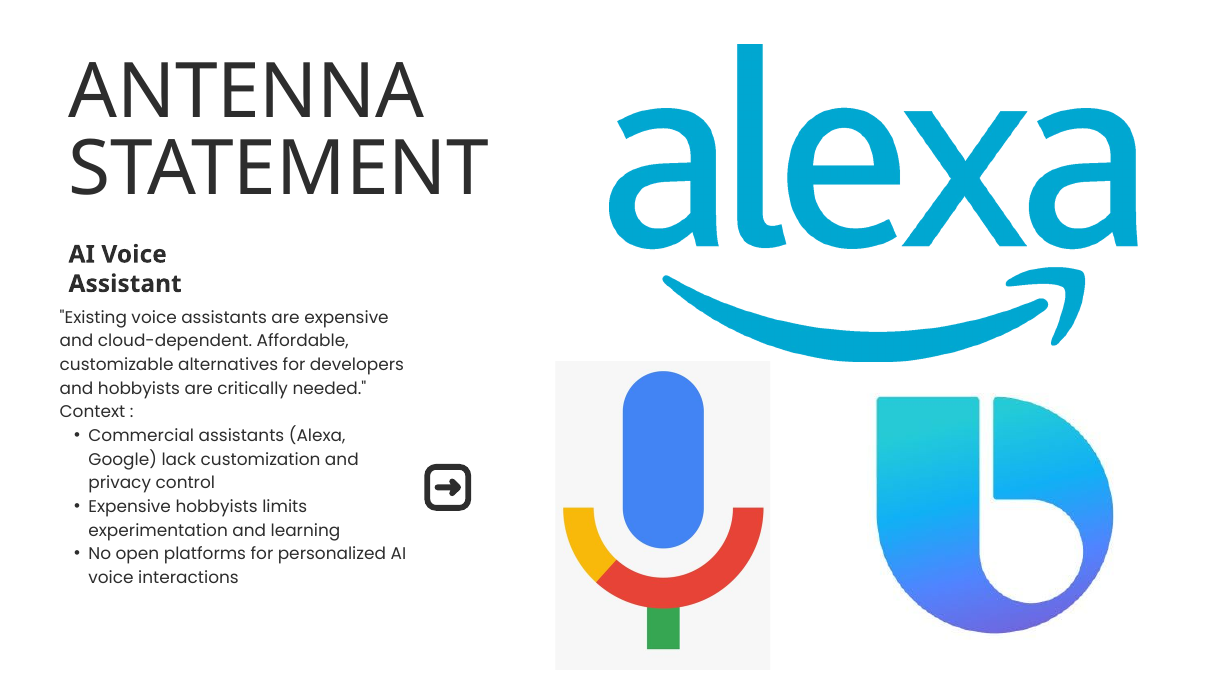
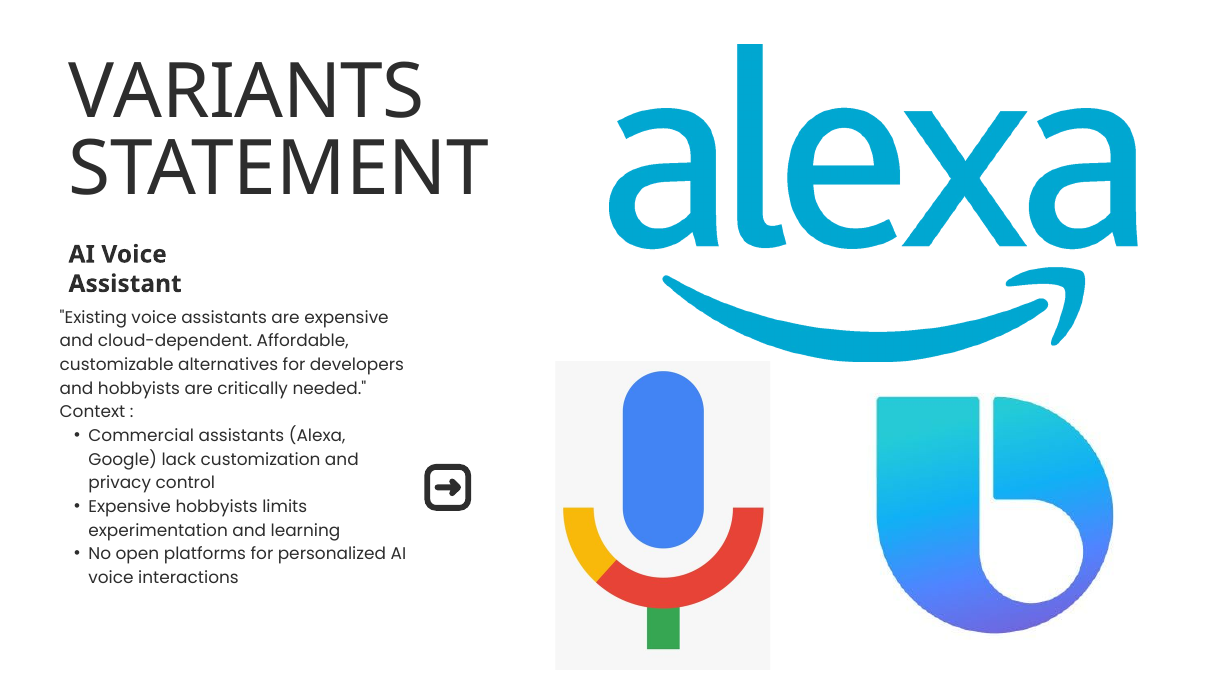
ANTENNA: ANTENNA -> VARIANTS (247, 92)
